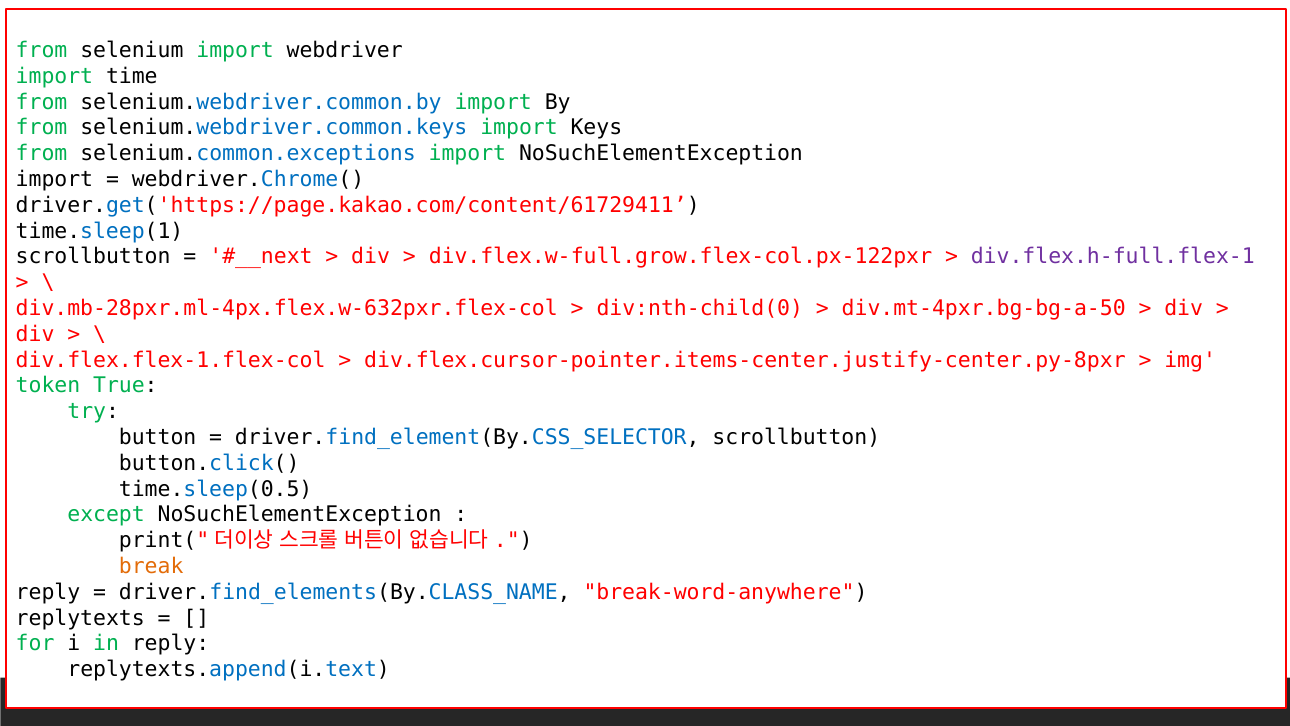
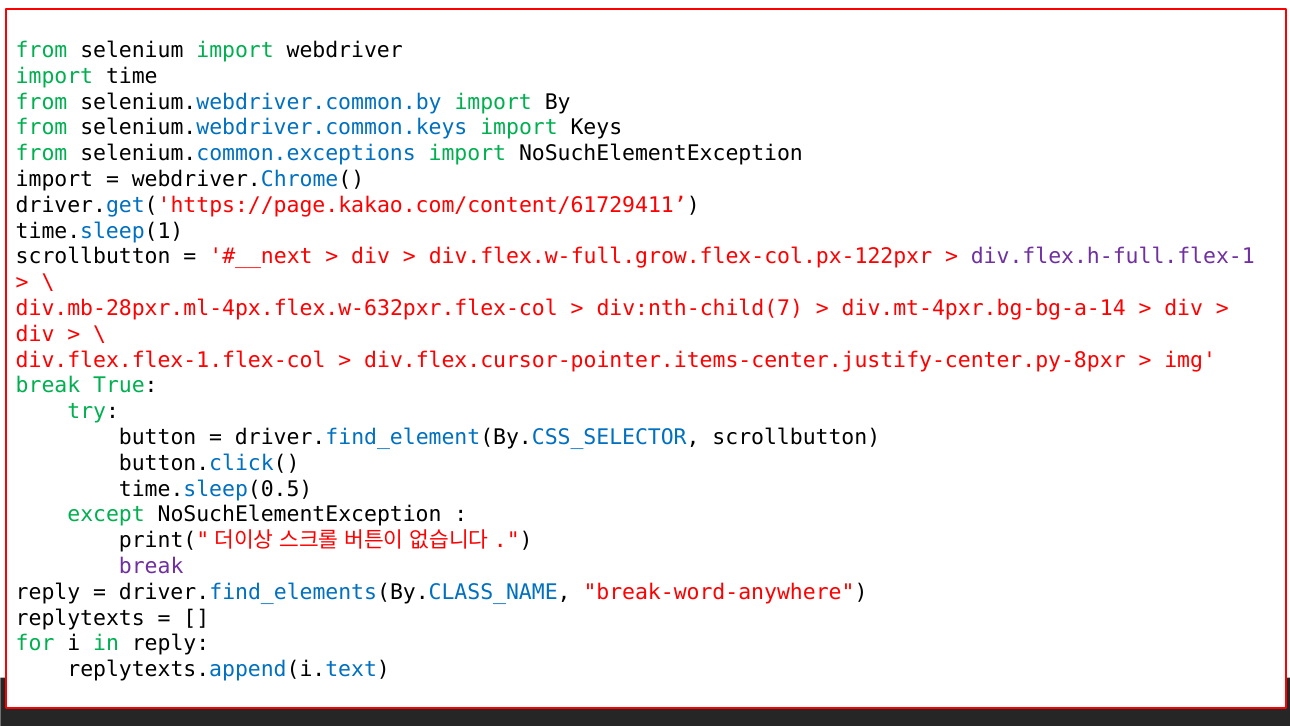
div:nth-child(0: div:nth-child(0 -> div:nth-child(7 (700, 308)
div.mt-4pxr.bg-bg-a-50: div.mt-4pxr.bg-bg-a-50 -> div.mt-4pxr.bg-bg-a-14 (984, 308)
token: token -> break (48, 386)
break colour: orange -> purple (151, 566)
